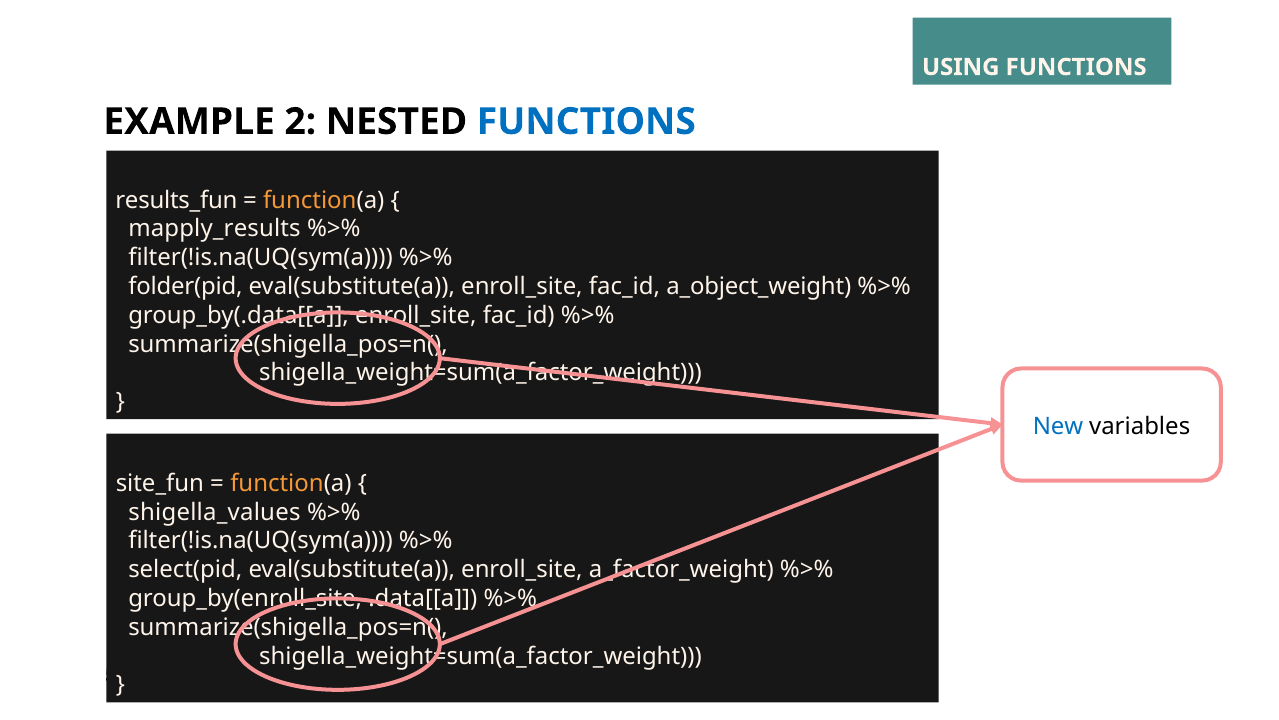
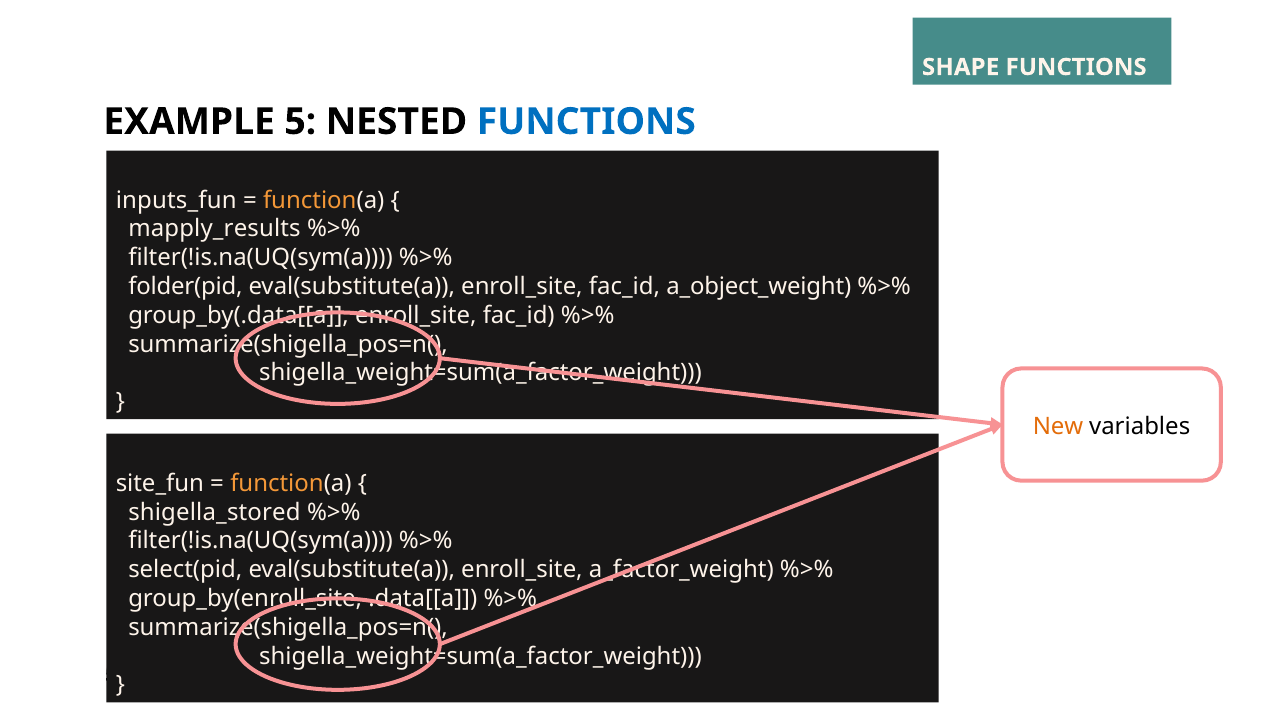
USING: USING -> SHAPE (961, 67)
2: 2 -> 5 (300, 122)
results_fun: results_fun -> inputs_fun (176, 200)
New colour: blue -> orange (1058, 426)
shigella_values: shigella_values -> shigella_stored (214, 512)
